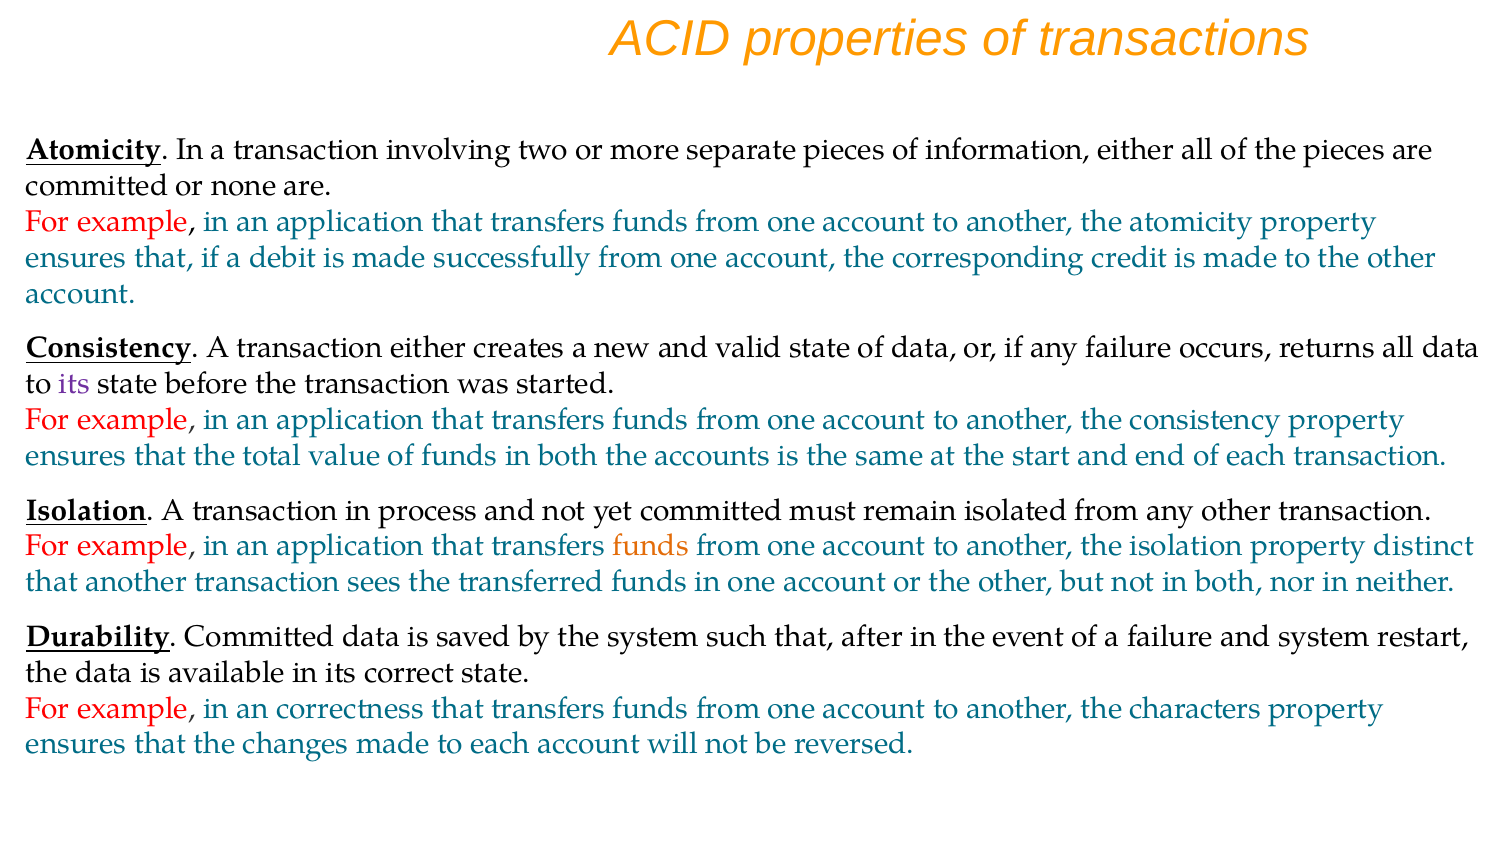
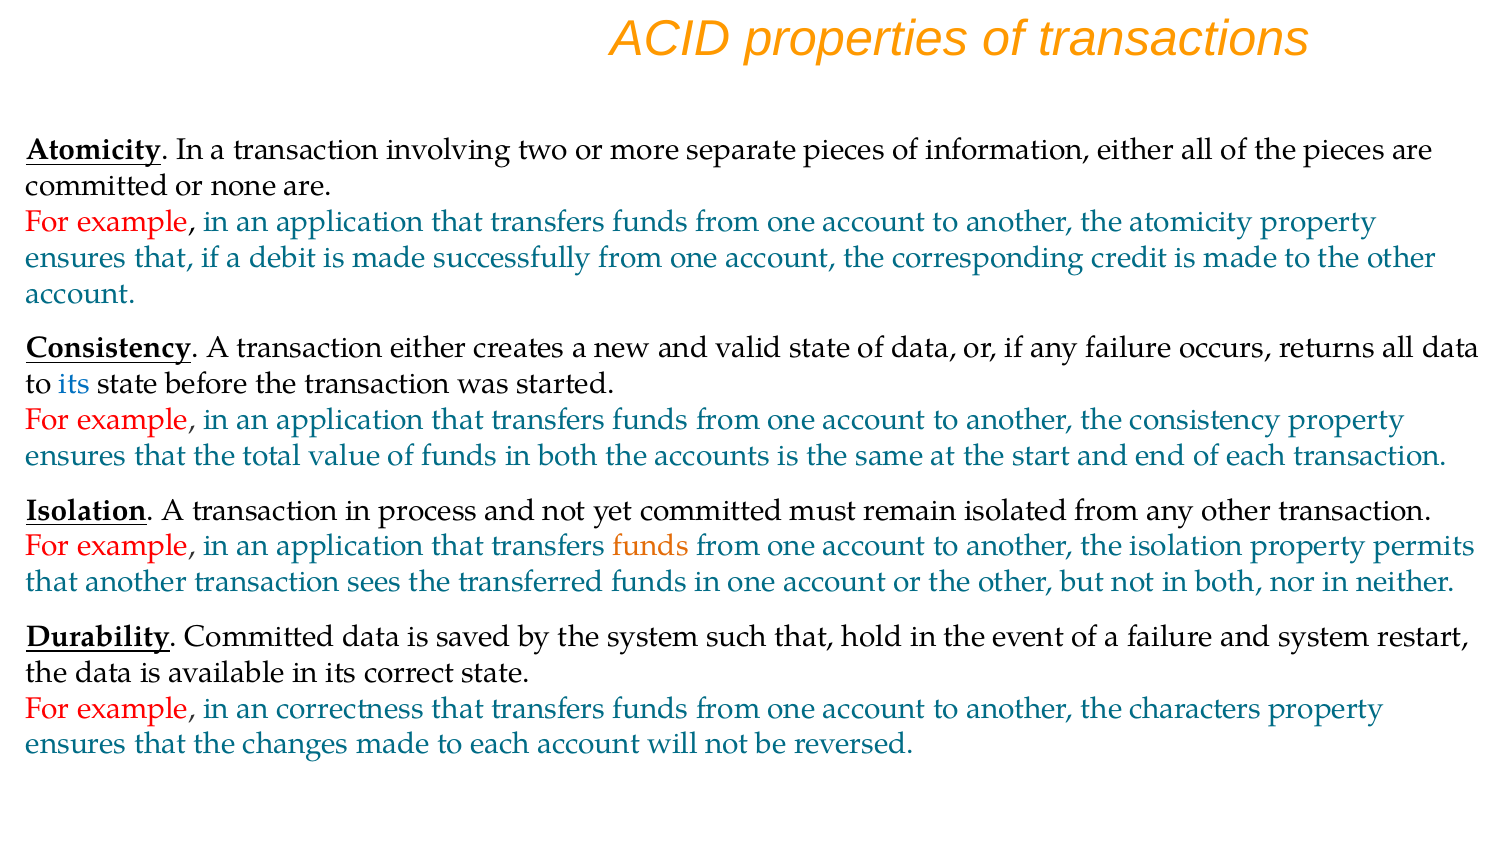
its colour: purple -> blue (74, 384)
distinct: distinct -> permits (1424, 546)
after: after -> hold (872, 637)
